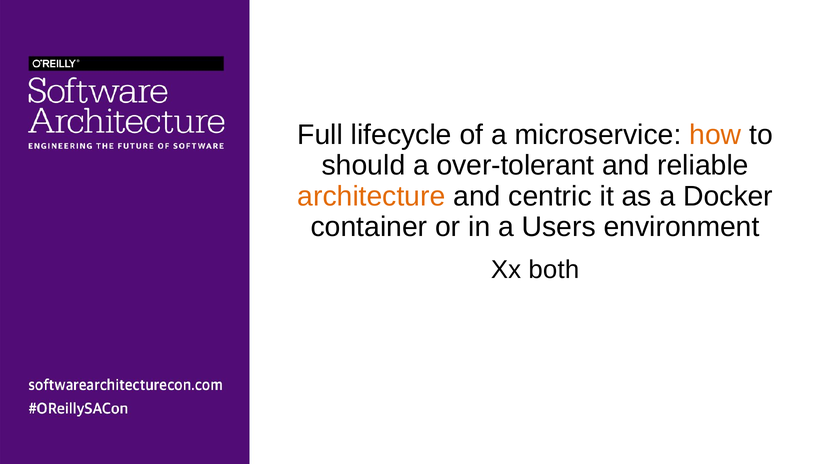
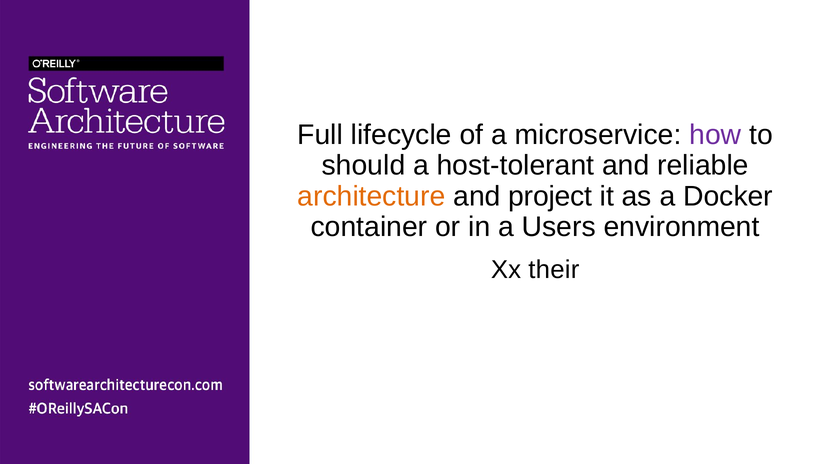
how colour: orange -> purple (715, 135)
over-tolerant: over-tolerant -> host-tolerant (515, 166)
centric: centric -> project (550, 196)
both: both -> their (554, 270)
